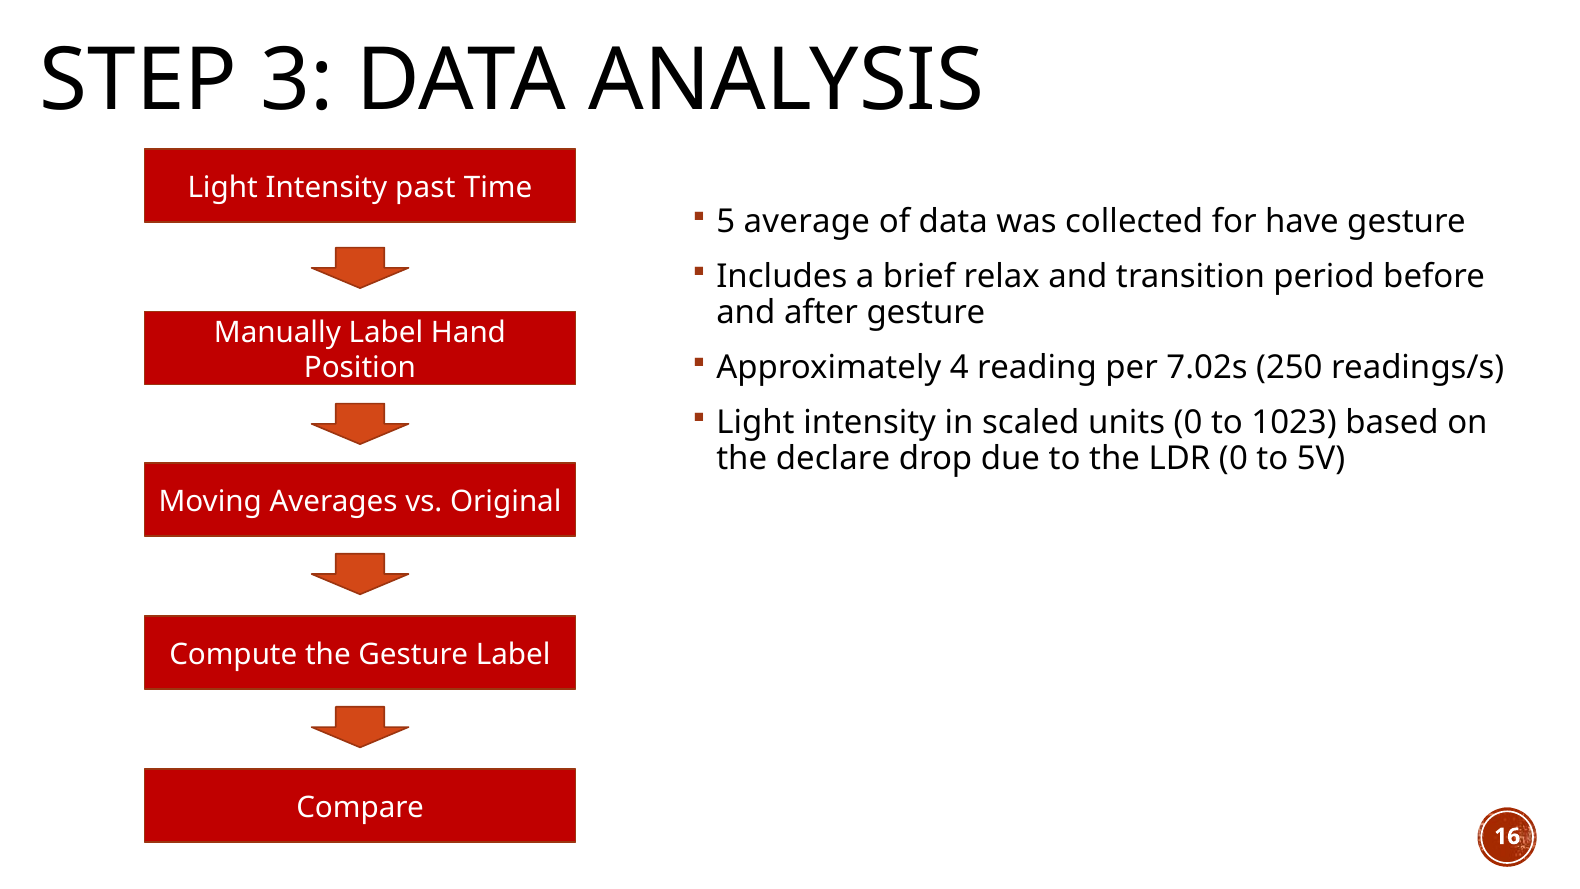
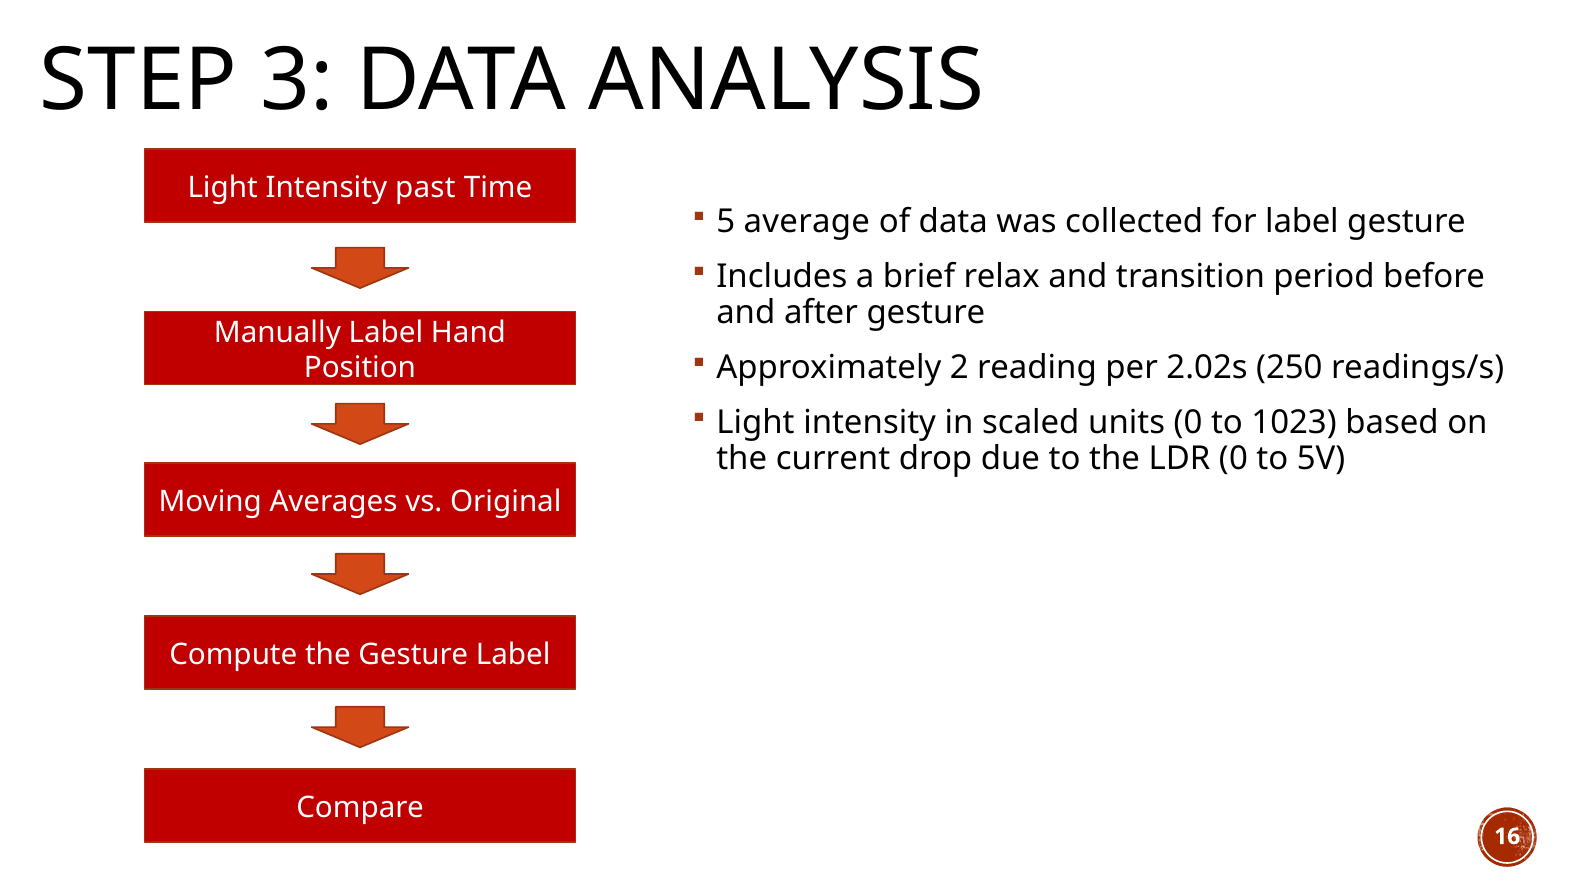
for have: have -> label (1302, 222)
4: 4 -> 2 (959, 368)
7.02s: 7.02s -> 2.02s (1207, 368)
declare: declare -> current (833, 459)
